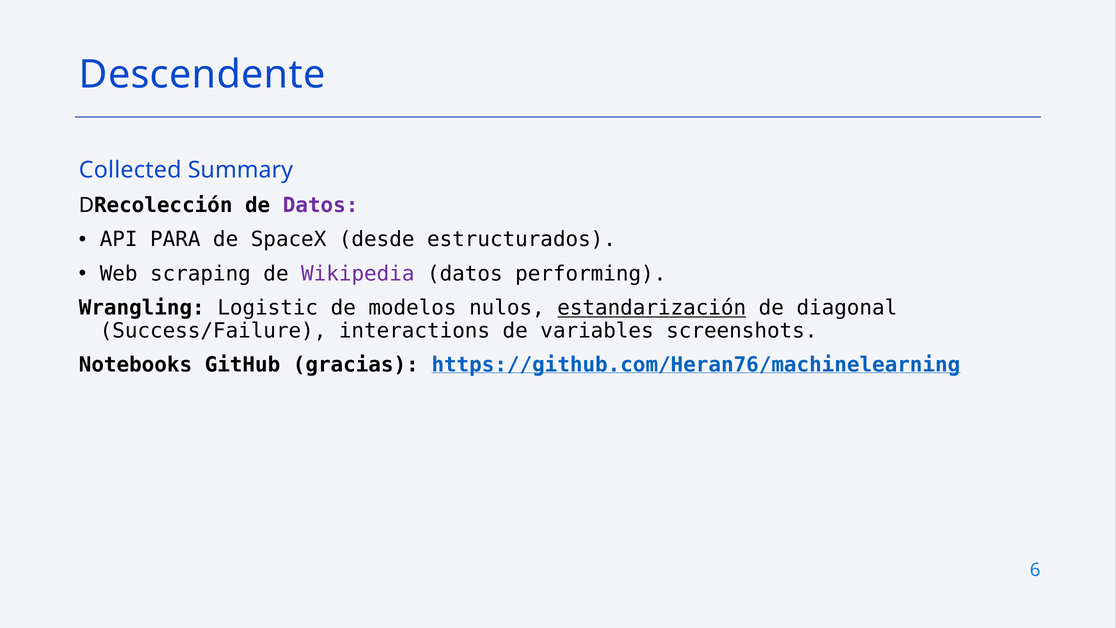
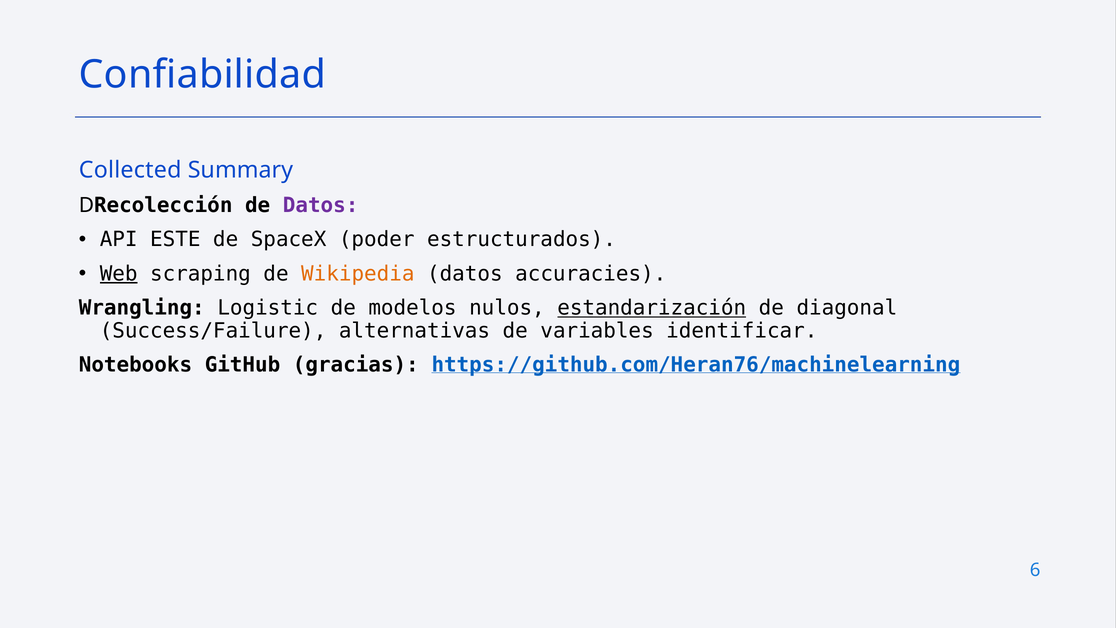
Descendente: Descendente -> Confiabilidad (202, 75)
PARA: PARA -> ESTE (175, 239)
desde: desde -> poder (377, 239)
Web underline: none -> present (119, 274)
Wikipedia colour: purple -> orange (358, 274)
performing: performing -> accuracies (591, 274)
interactions: interactions -> alternativas (414, 331)
screenshots: screenshots -> identificar (742, 331)
